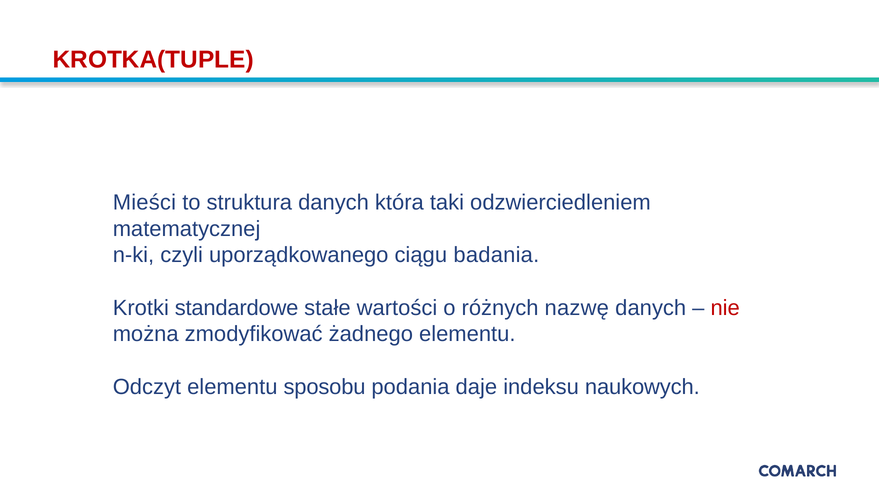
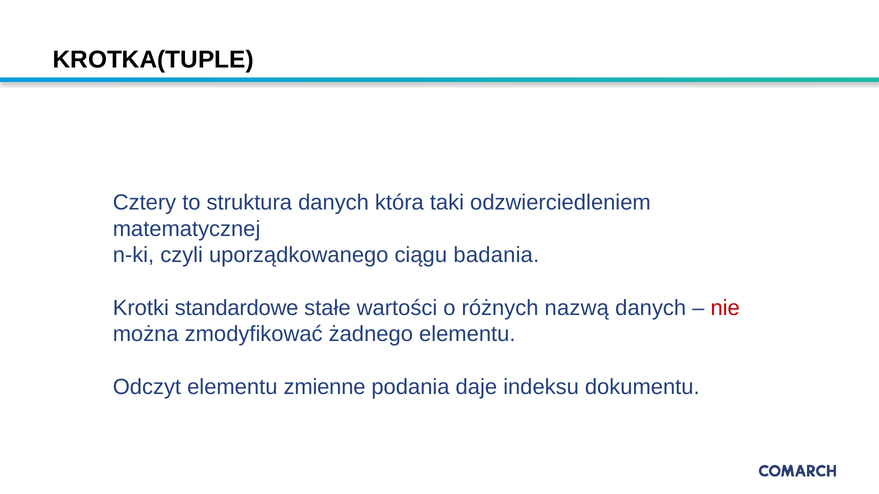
KROTKA(TUPLE colour: red -> black (153, 60)
Mieści: Mieści -> Cztery (145, 203)
nazwę: nazwę -> nazwą (577, 308)
sposobu: sposobu -> zmienne (325, 387)
naukowych: naukowych -> dokumentu (642, 387)
